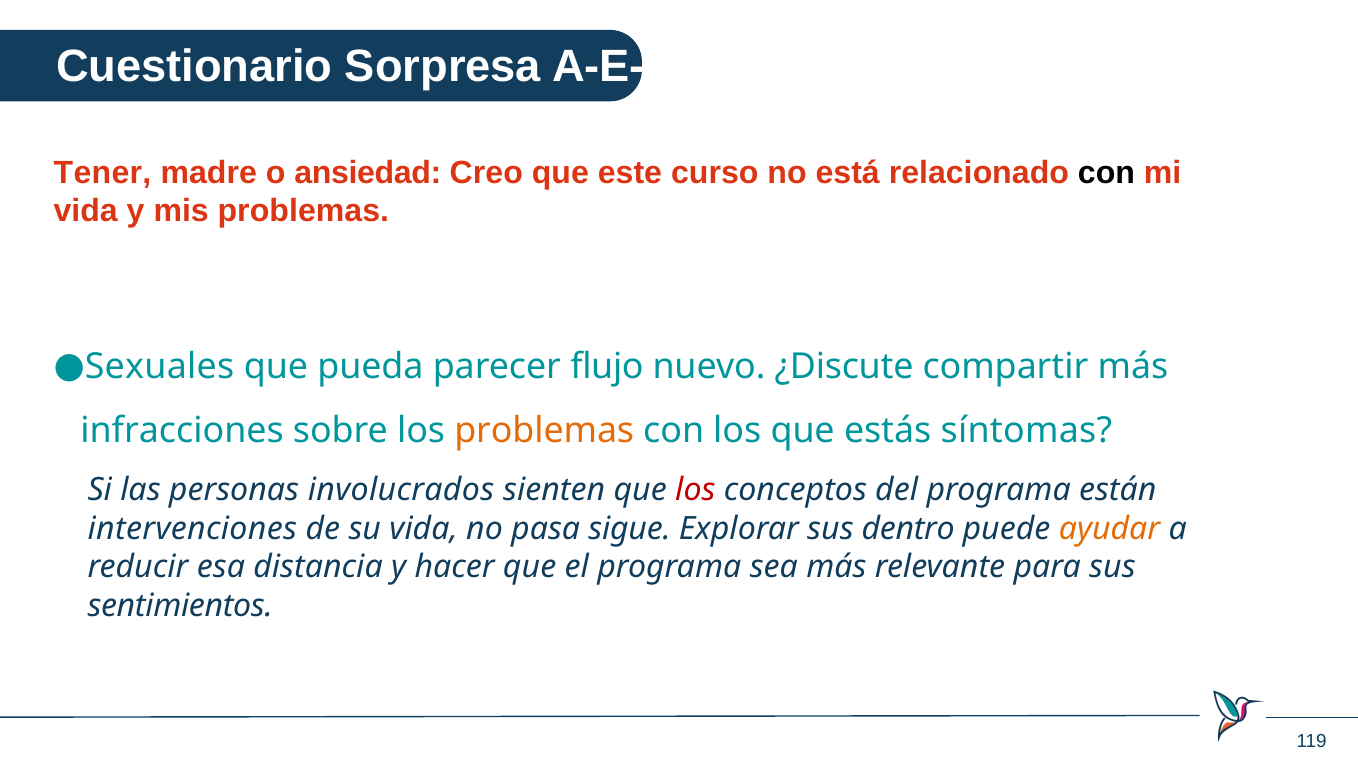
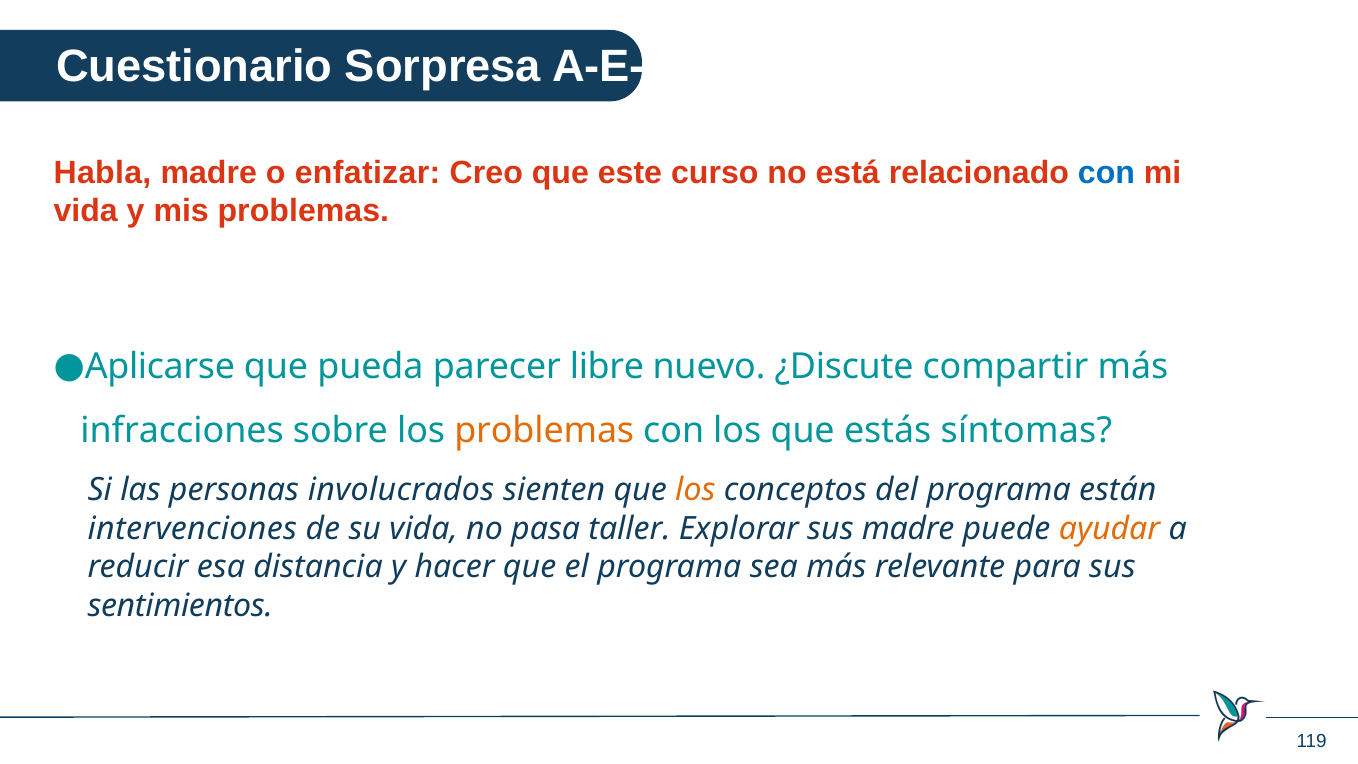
Tener: Tener -> Habla (102, 173)
ansiedad: ansiedad -> enfatizar (368, 173)
con colour: black -> blue (1106, 173)
Sexuales: Sexuales -> Aplicarse (160, 366)
flujo: flujo -> libre (607, 366)
los colour: red -> orange (695, 490)
sigue: sigue -> taller (630, 529)
sus dentro: dentro -> madre (908, 529)
